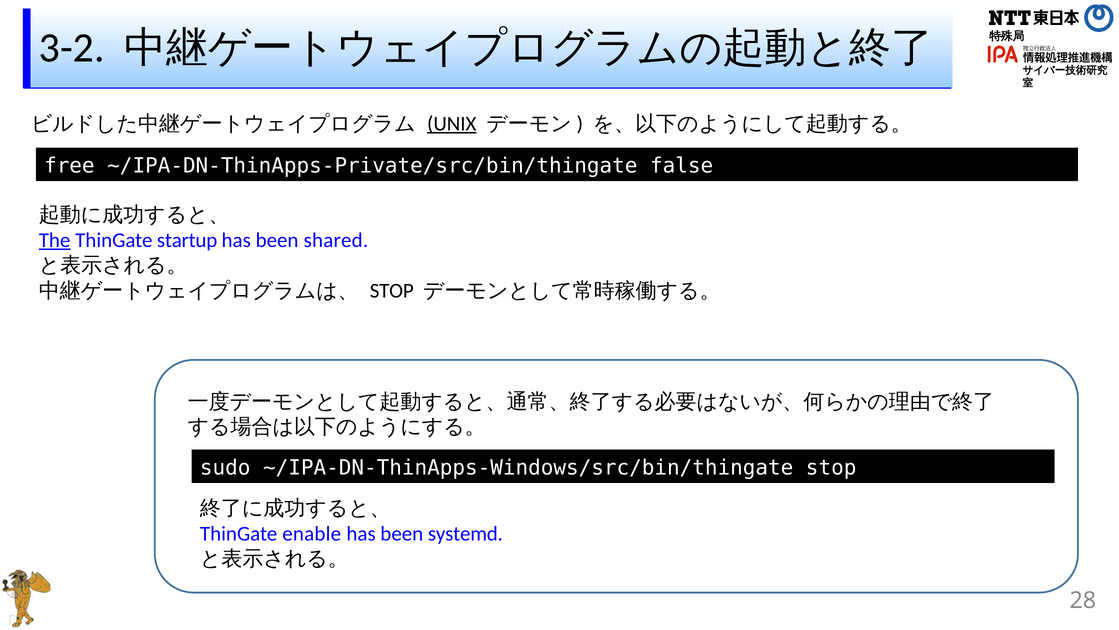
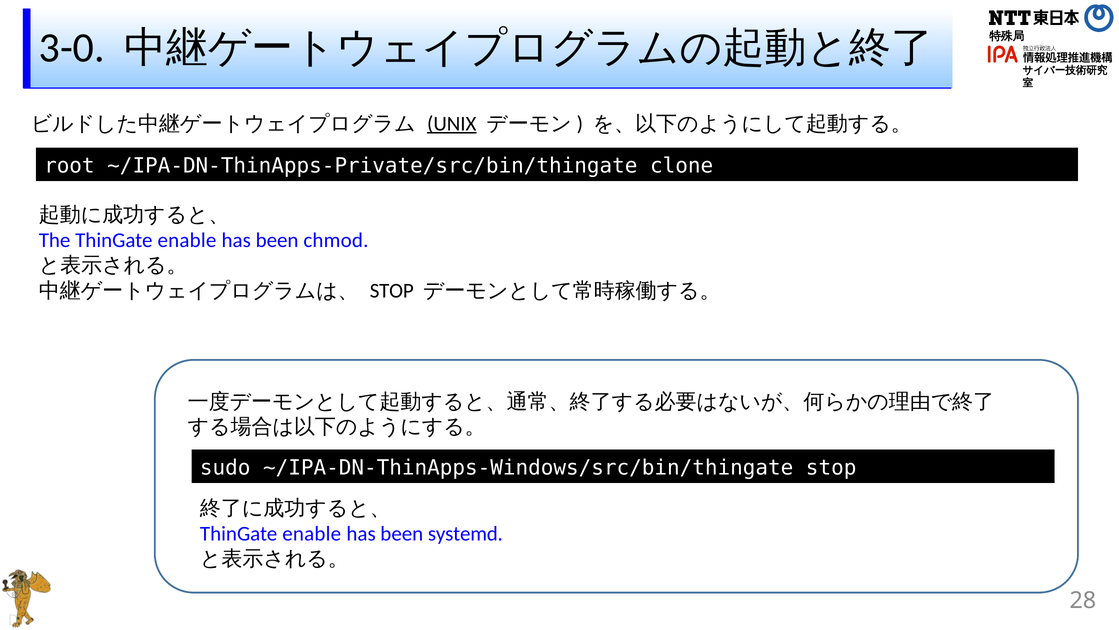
3-2: 3-2 -> 3-0 (72, 48)
free: free -> root (69, 166)
false: false -> clone (682, 166)
The underline: present -> none (55, 240)
startup: startup -> enable (187, 240)
shared: shared -> chmod (336, 240)
